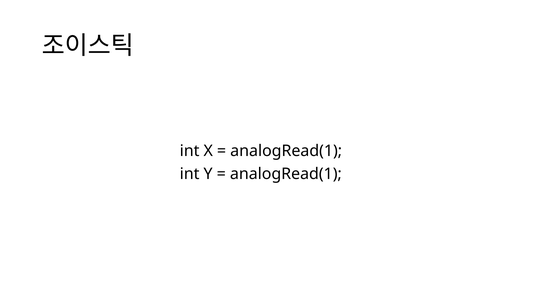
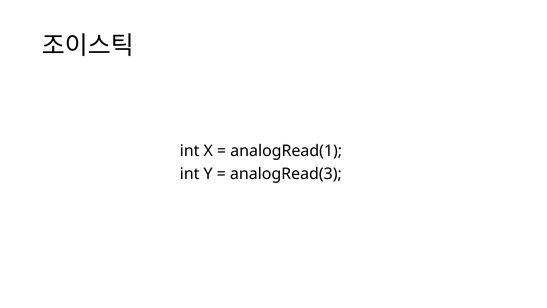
analogRead(1: analogRead(1 -> analogRead(3 (286, 174)
